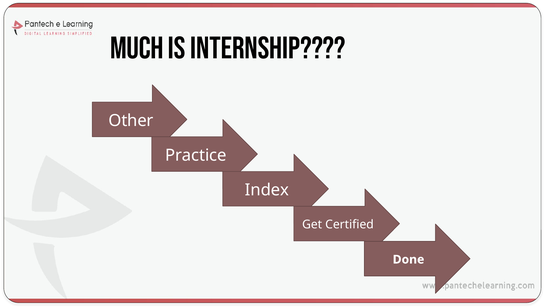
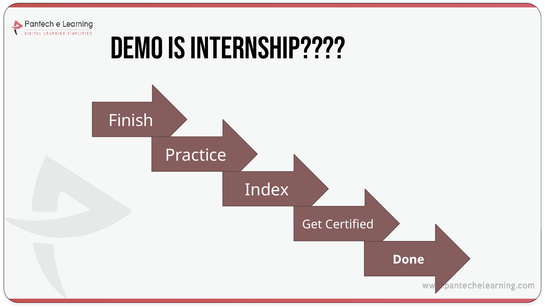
Much: Much -> Demo (137, 48)
Other: Other -> Finish (131, 120)
